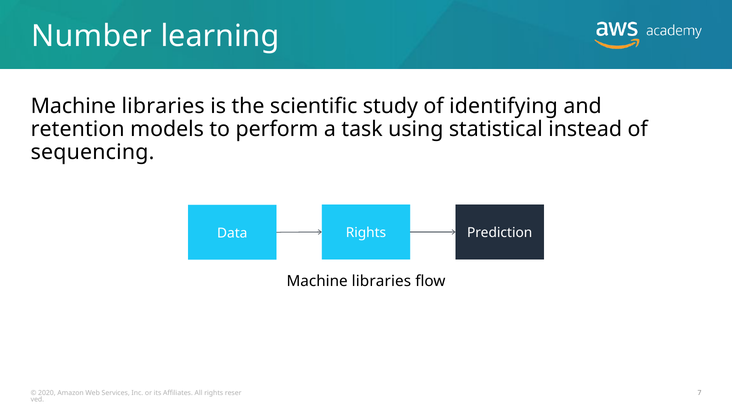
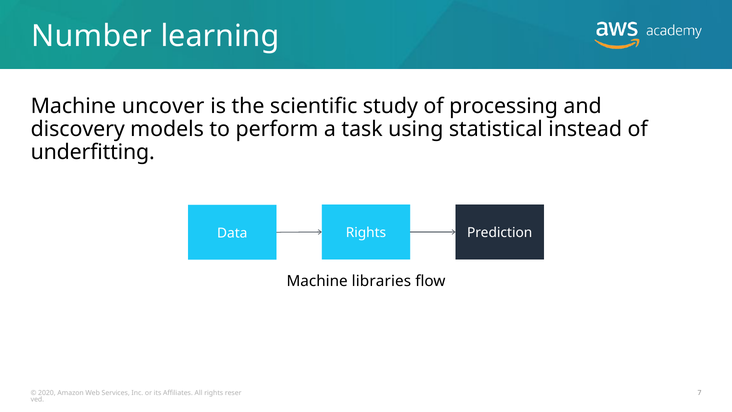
libraries: libraries -> uncover (163, 106)
identifying: identifying -> processing (504, 106)
retention: retention -> discovery (78, 129)
sequencing: sequencing -> underfitting (93, 152)
